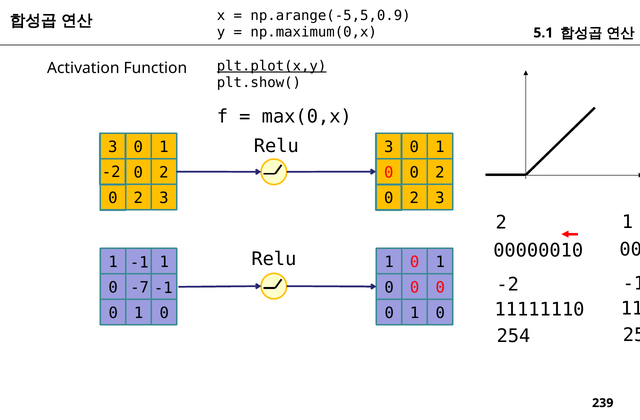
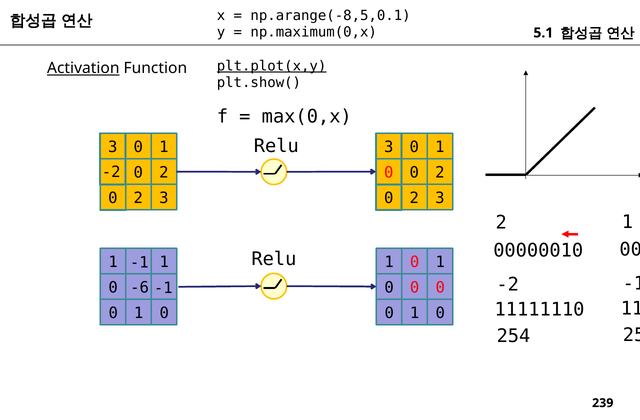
np.arange(-5,5,0.9: np.arange(-5,5,0.9 -> np.arange(-8,5,0.1 (331, 16)
Activation underline: none -> present (83, 68)
-7: -7 -> -6 (140, 288)
